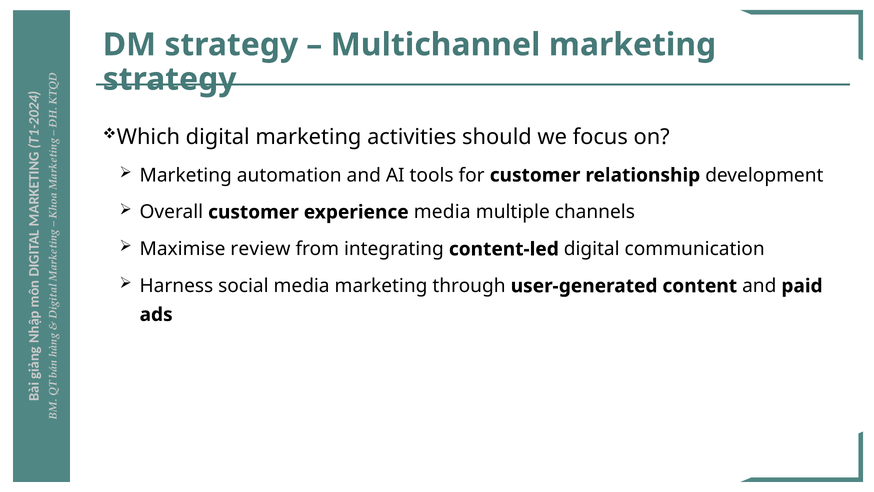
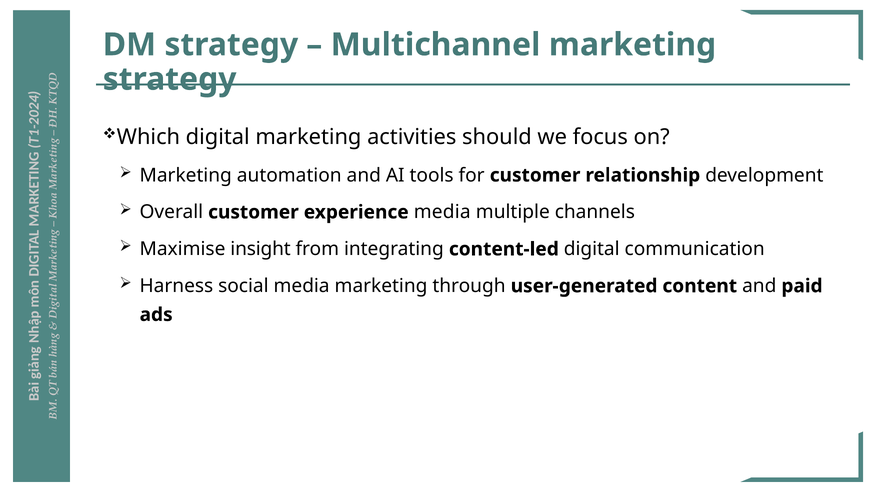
review: review -> insight (261, 249)
